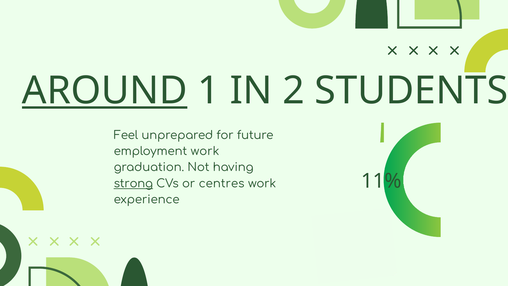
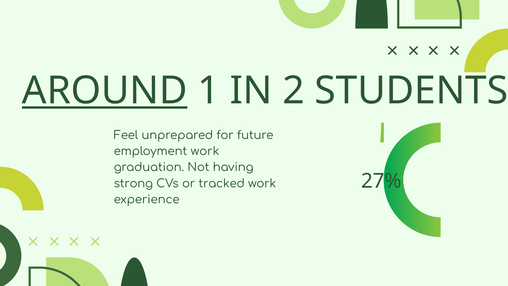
11%: 11% -> 27% (381, 181)
strong underline: present -> none (133, 184)
centres: centres -> tracked (222, 184)
